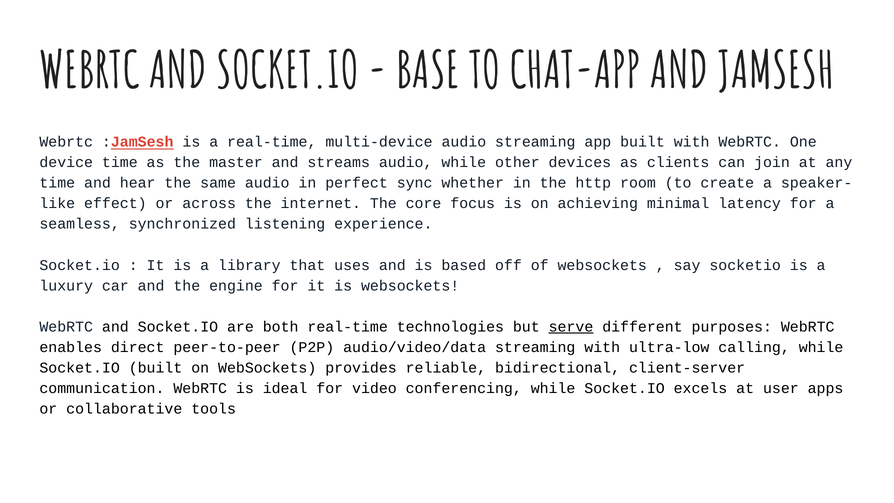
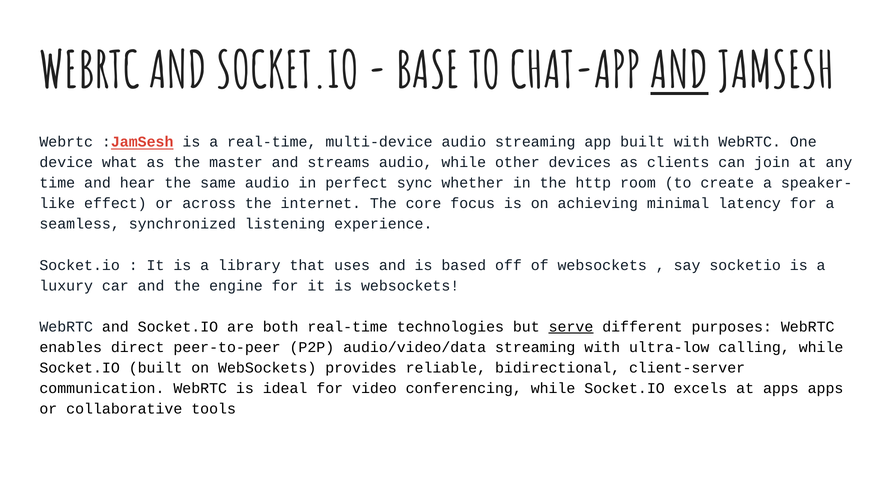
AND underline: none -> present (679, 72)
device time: time -> what (120, 162)
at user: user -> apps (781, 388)
